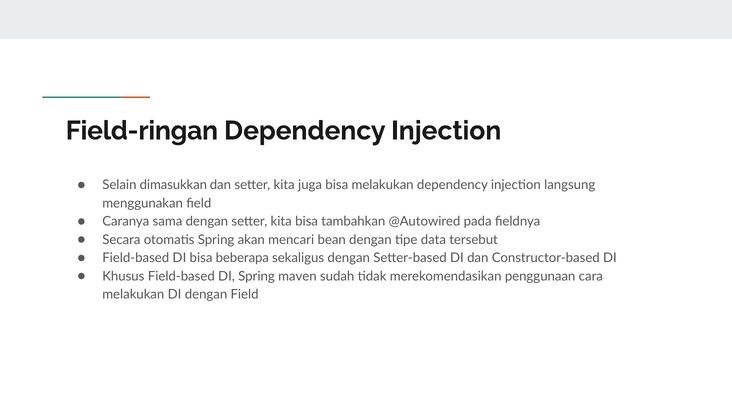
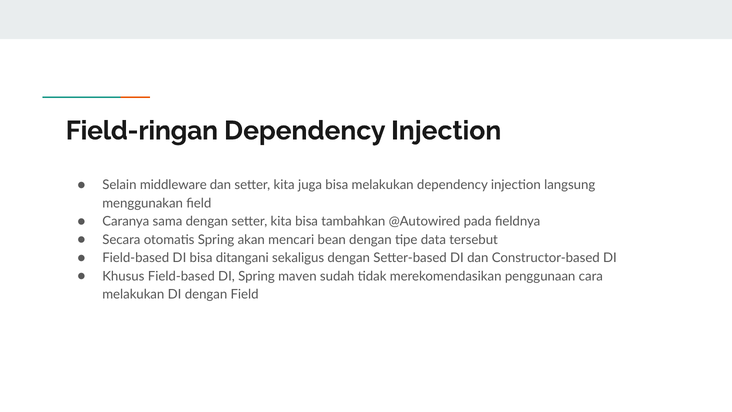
dimasukkan: dimasukkan -> middleware (173, 185)
beberapa: beberapa -> ditangani (242, 258)
